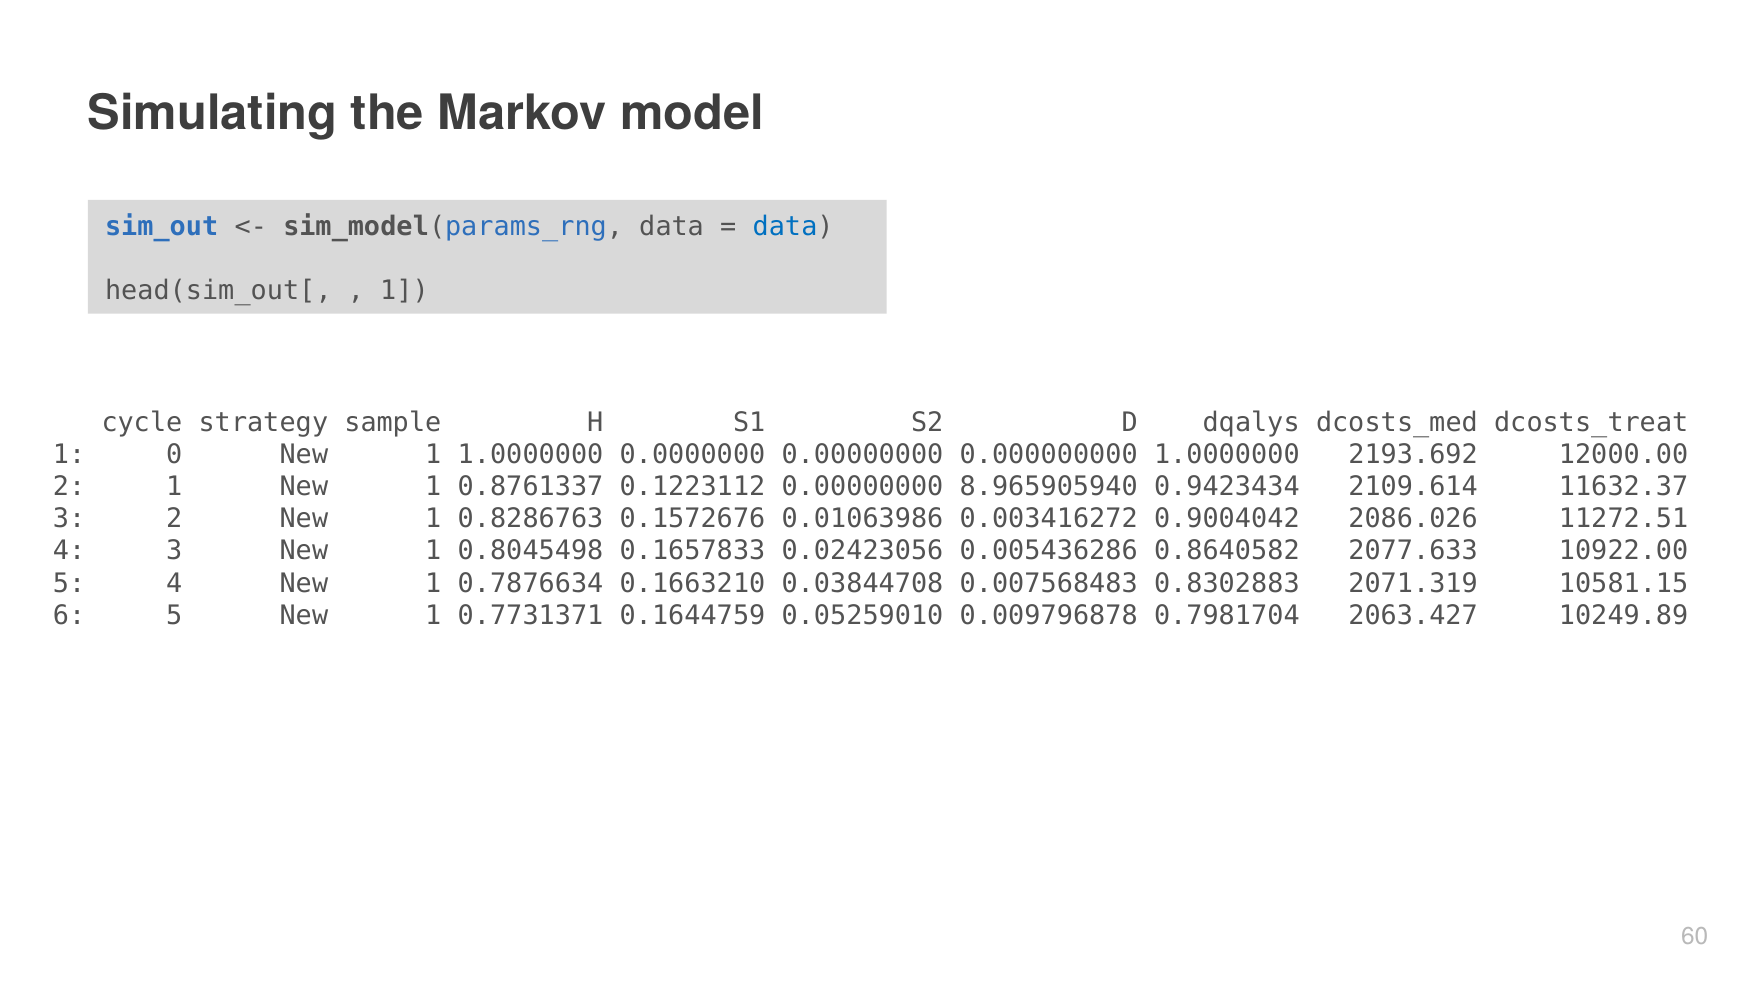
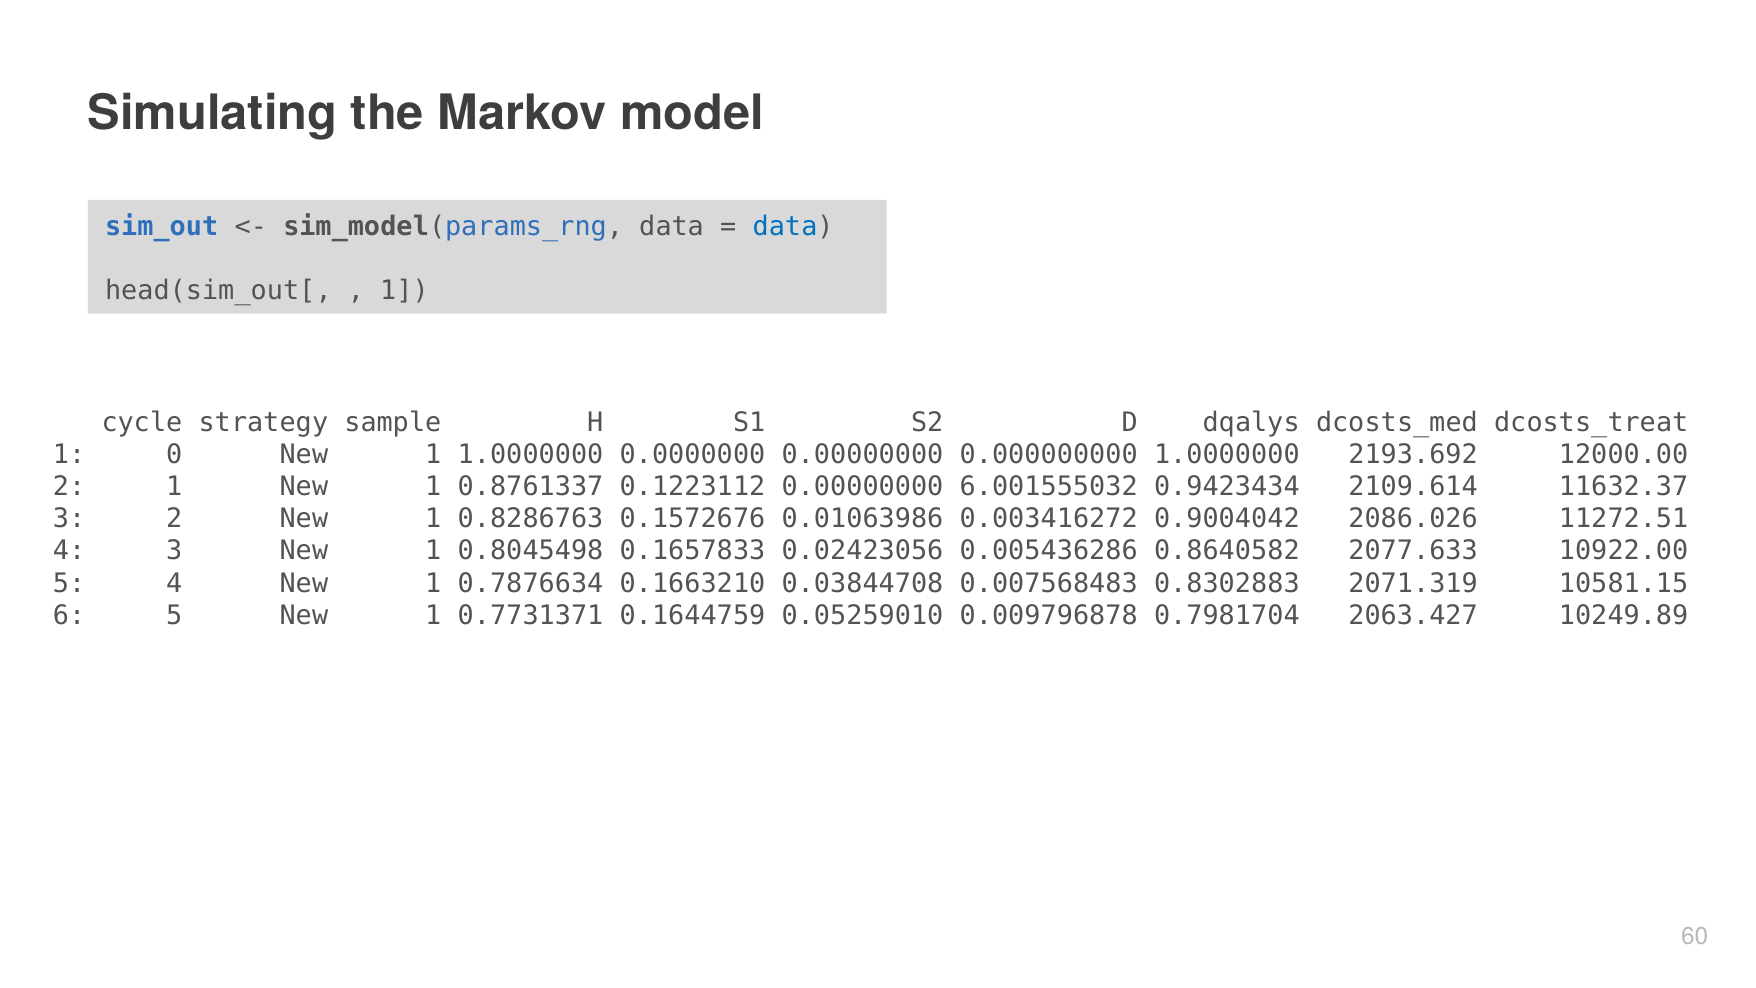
8.965905940: 8.965905940 -> 6.001555032 (1049, 486)
